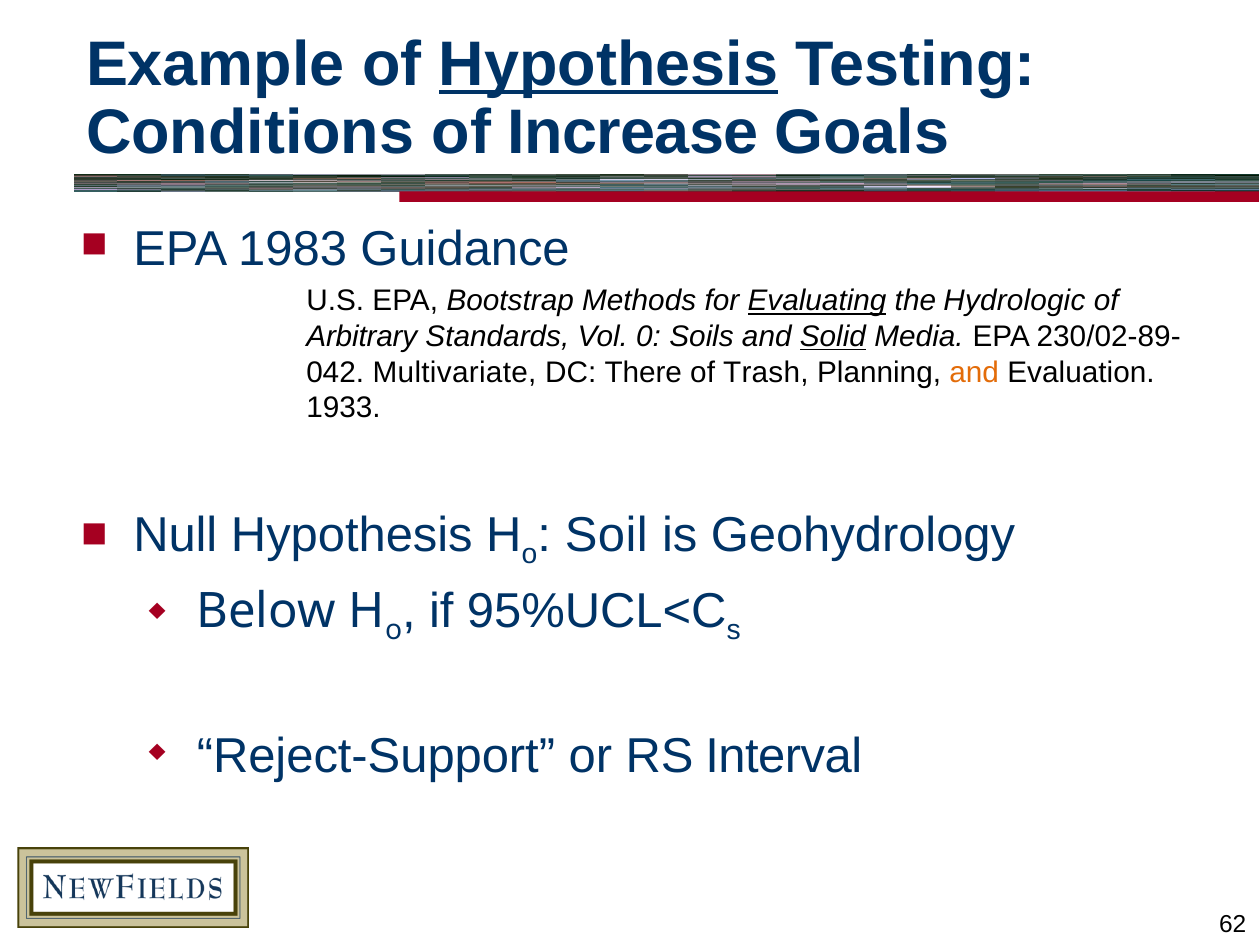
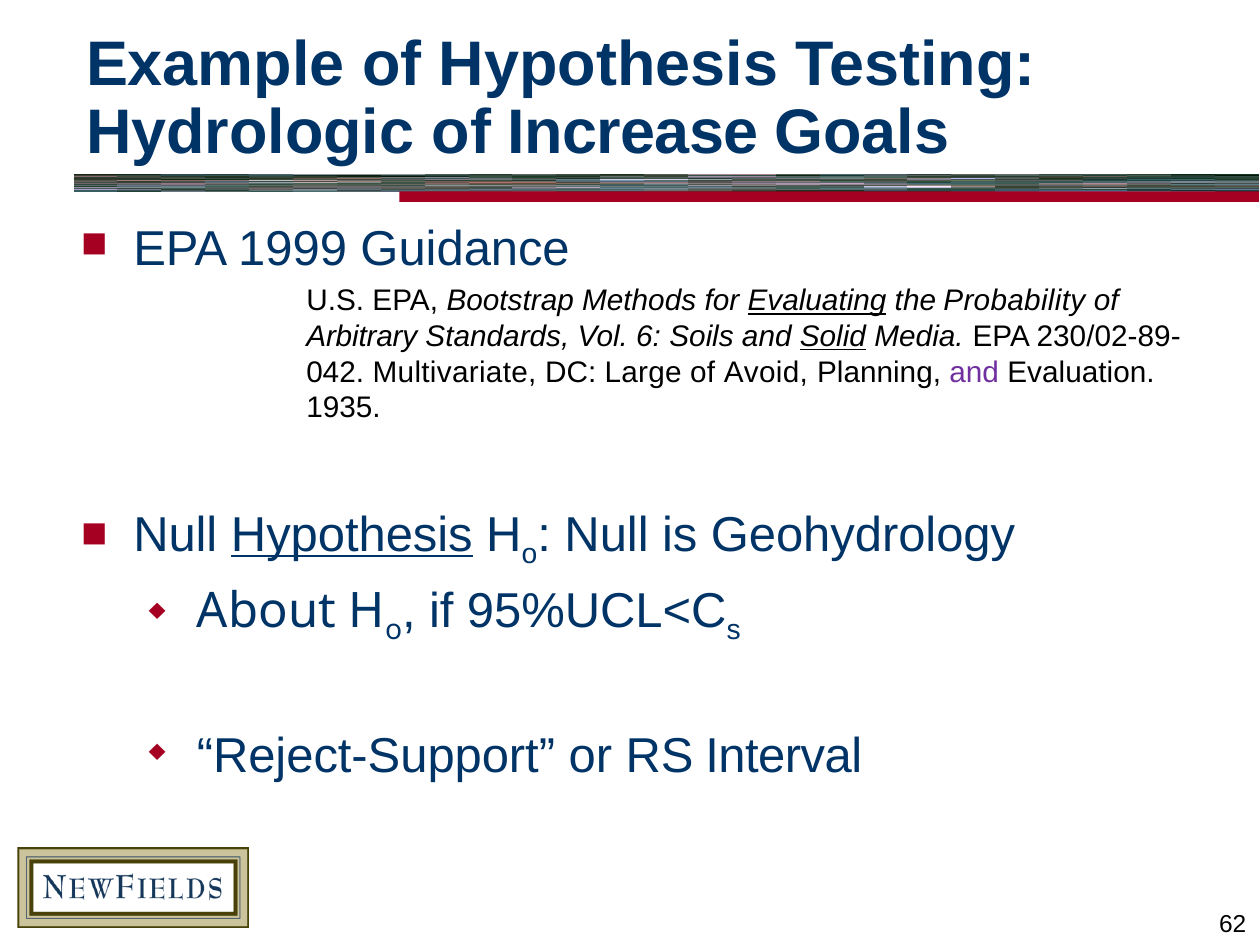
Hypothesis underline: present -> none (609, 65)
Conditions: Conditions -> Hydrologic (250, 133)
1983: 1983 -> 1999 (293, 249)
Hydrologic: Hydrologic -> Probability (1014, 301)
0: 0 -> 6 (649, 337)
There: There -> Large (643, 372)
Trash: Trash -> Avoid (766, 372)
and colour: orange -> purple (974, 372)
1933: 1933 -> 1935 (344, 408)
Hypothesis underline: none -> present (352, 535)
Soil: Soil -> Null (607, 535)
Below: Below -> About (266, 612)
